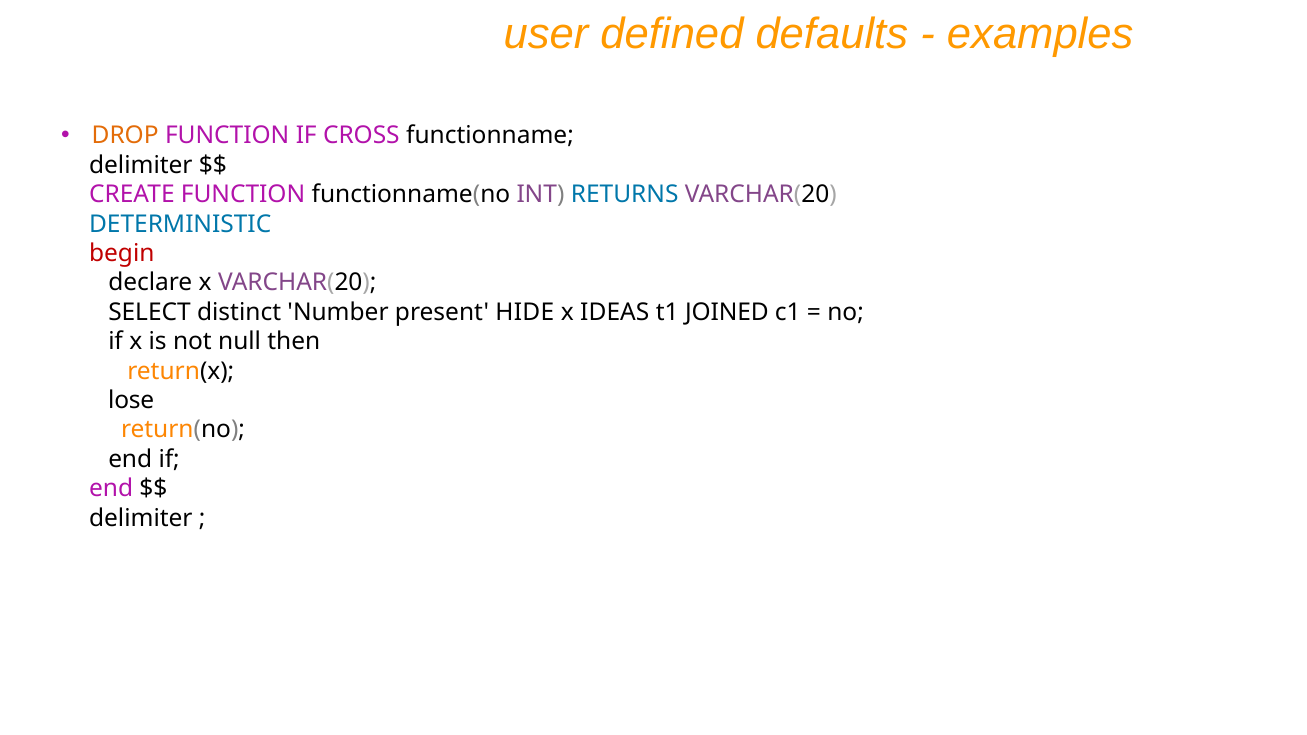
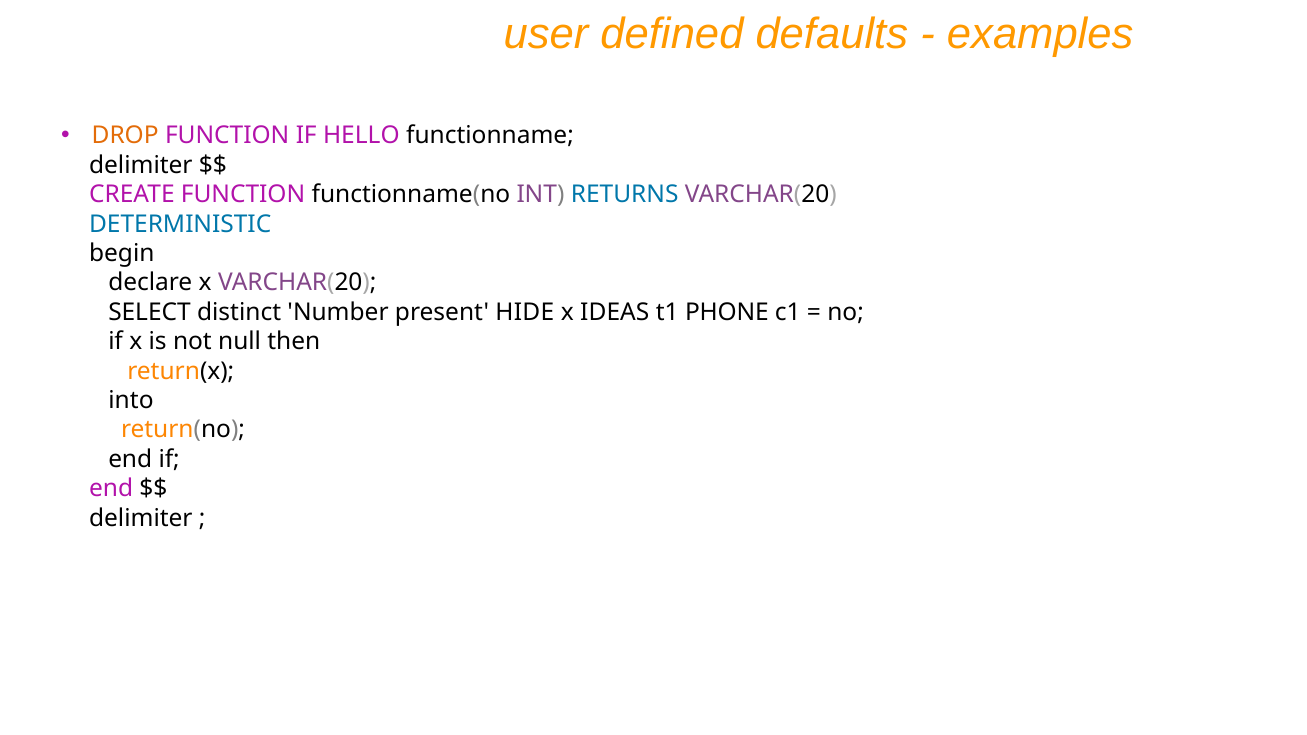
CROSS: CROSS -> HELLO (361, 136)
begin colour: red -> black (122, 253)
JOINED: JOINED -> PHONE (727, 312)
lose: lose -> into (131, 400)
